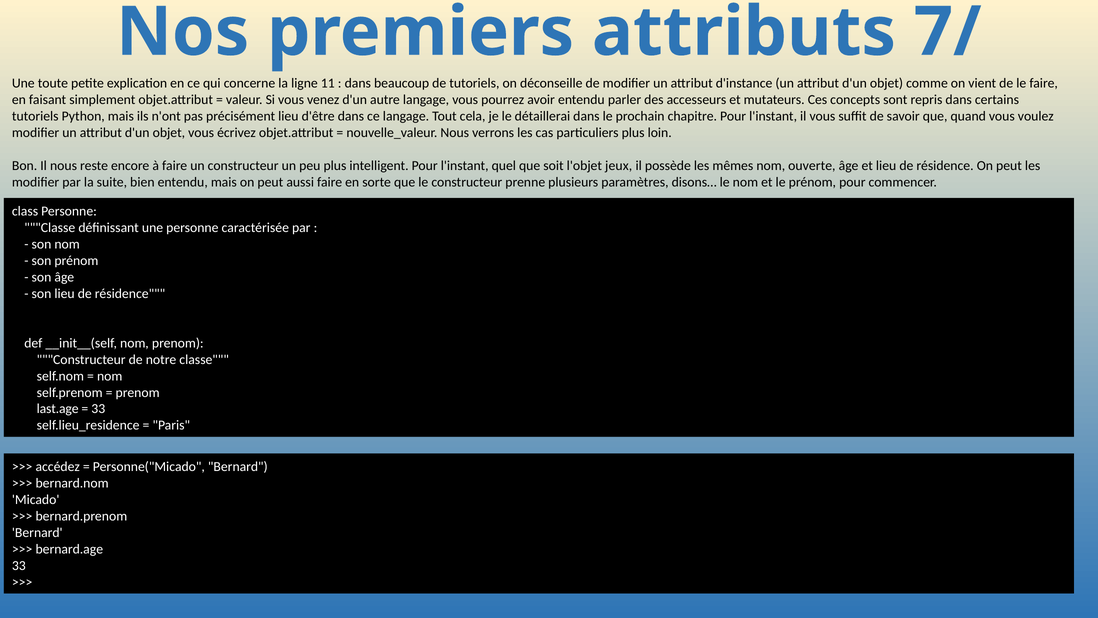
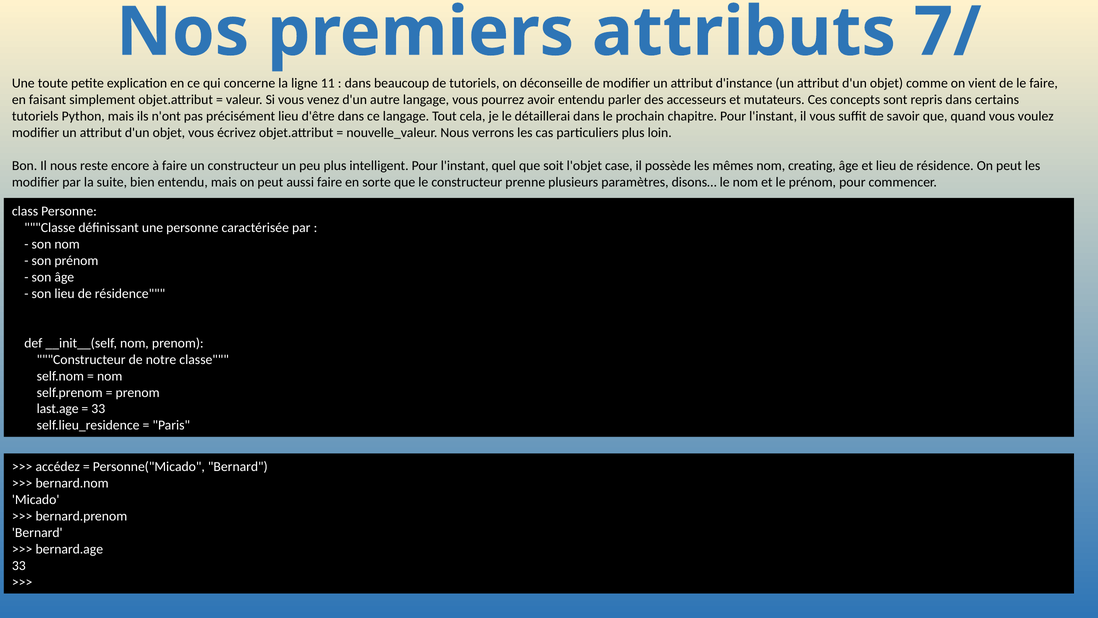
jeux: jeux -> case (619, 165)
ouverte: ouverte -> creating (812, 165)
